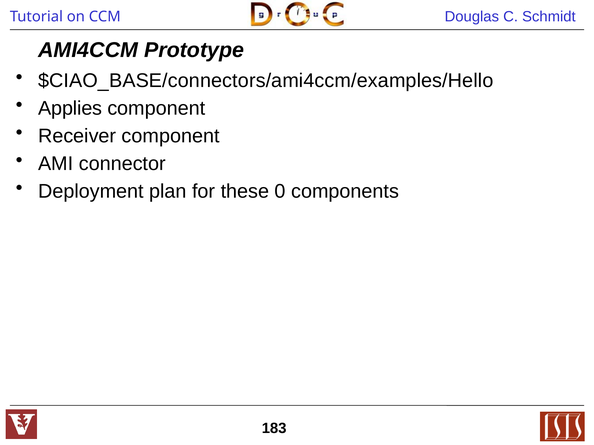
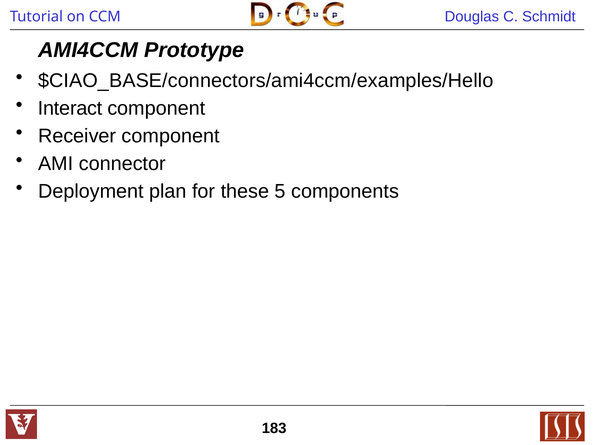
Applies: Applies -> Interact (70, 108)
0: 0 -> 5 (280, 191)
